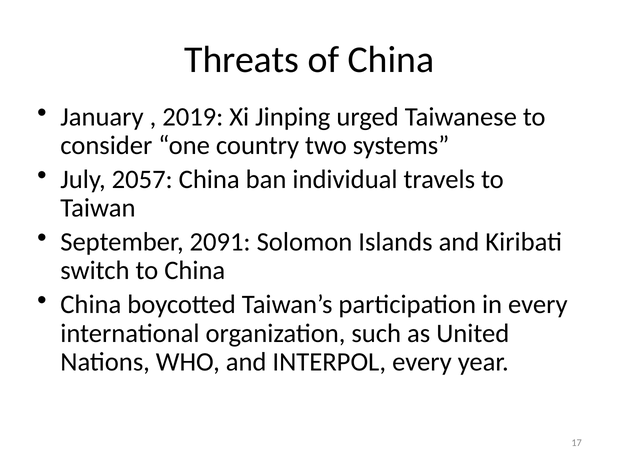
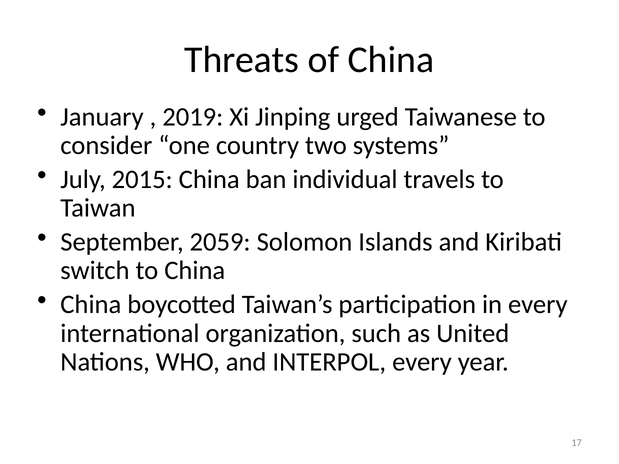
2057: 2057 -> 2015 (142, 179)
2091: 2091 -> 2059 (220, 242)
